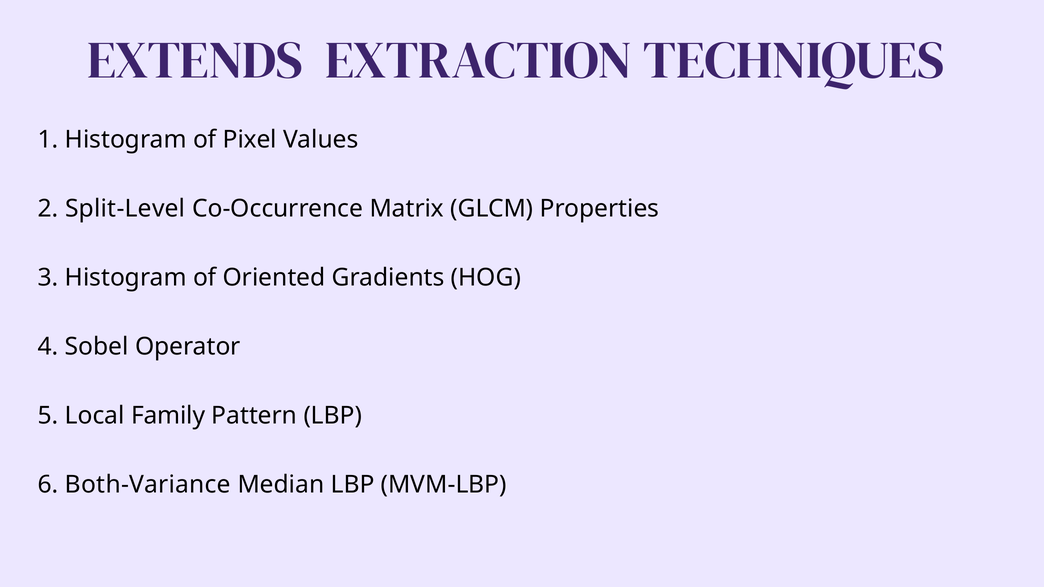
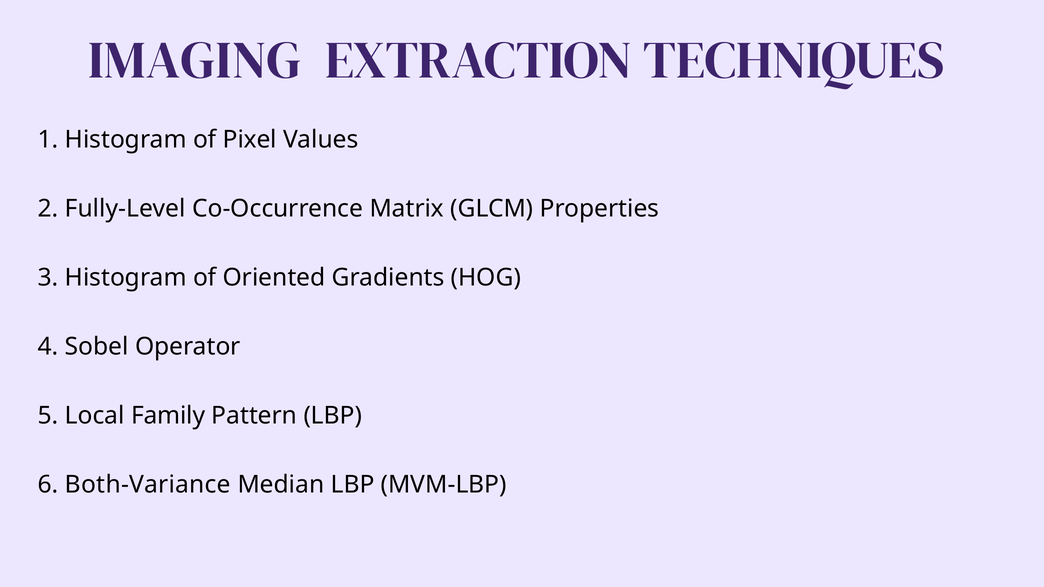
EXTENDS: EXTENDS -> IMAGING (195, 61)
Split-Level: Split-Level -> Fully-Level (125, 209)
